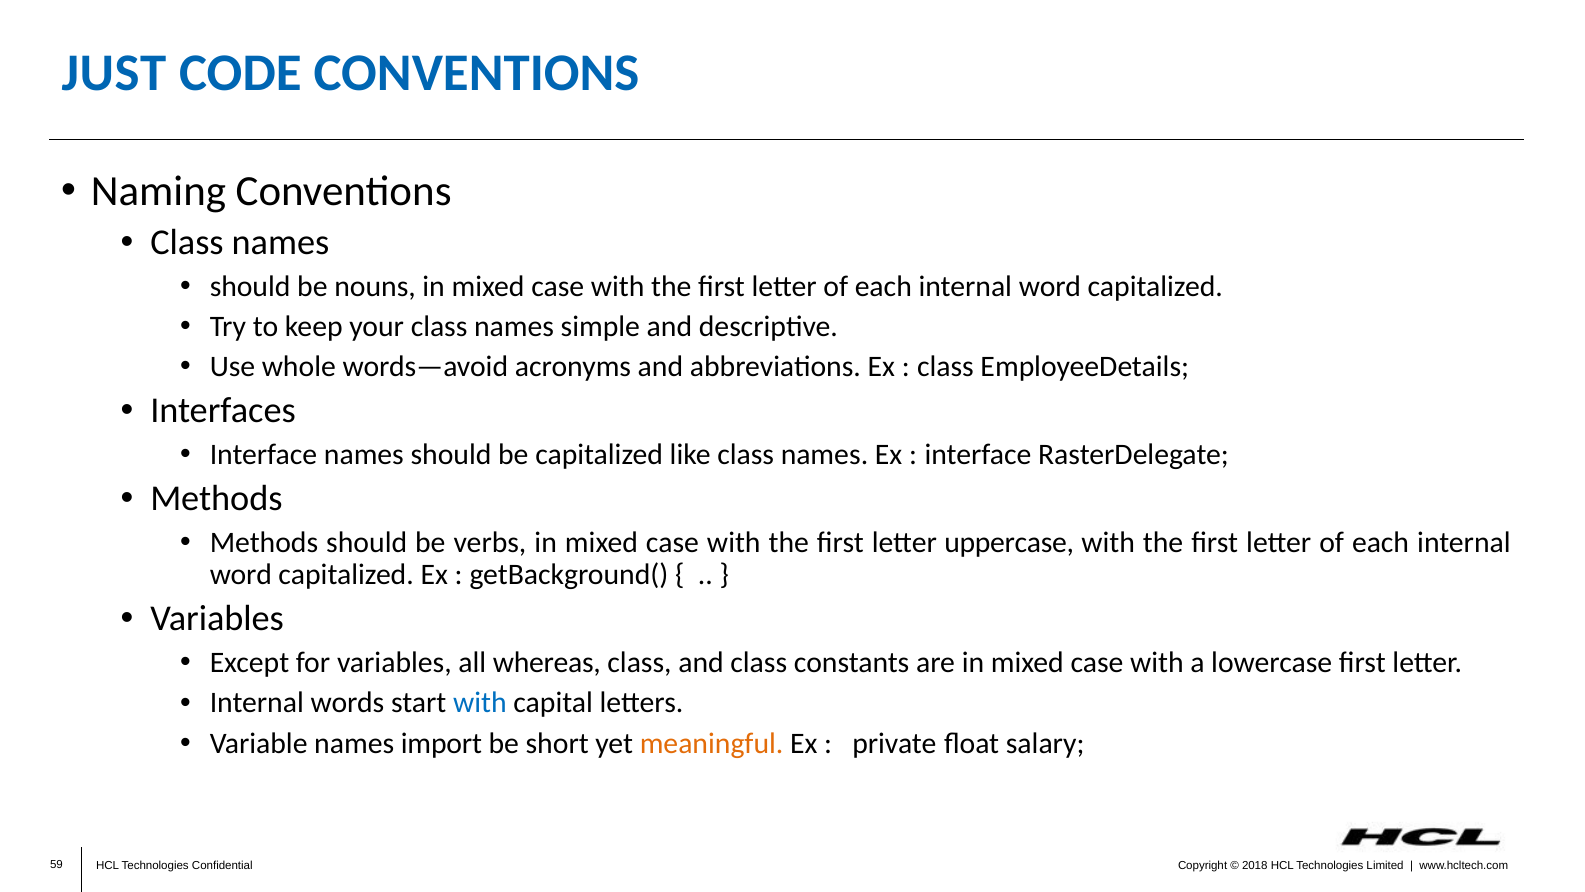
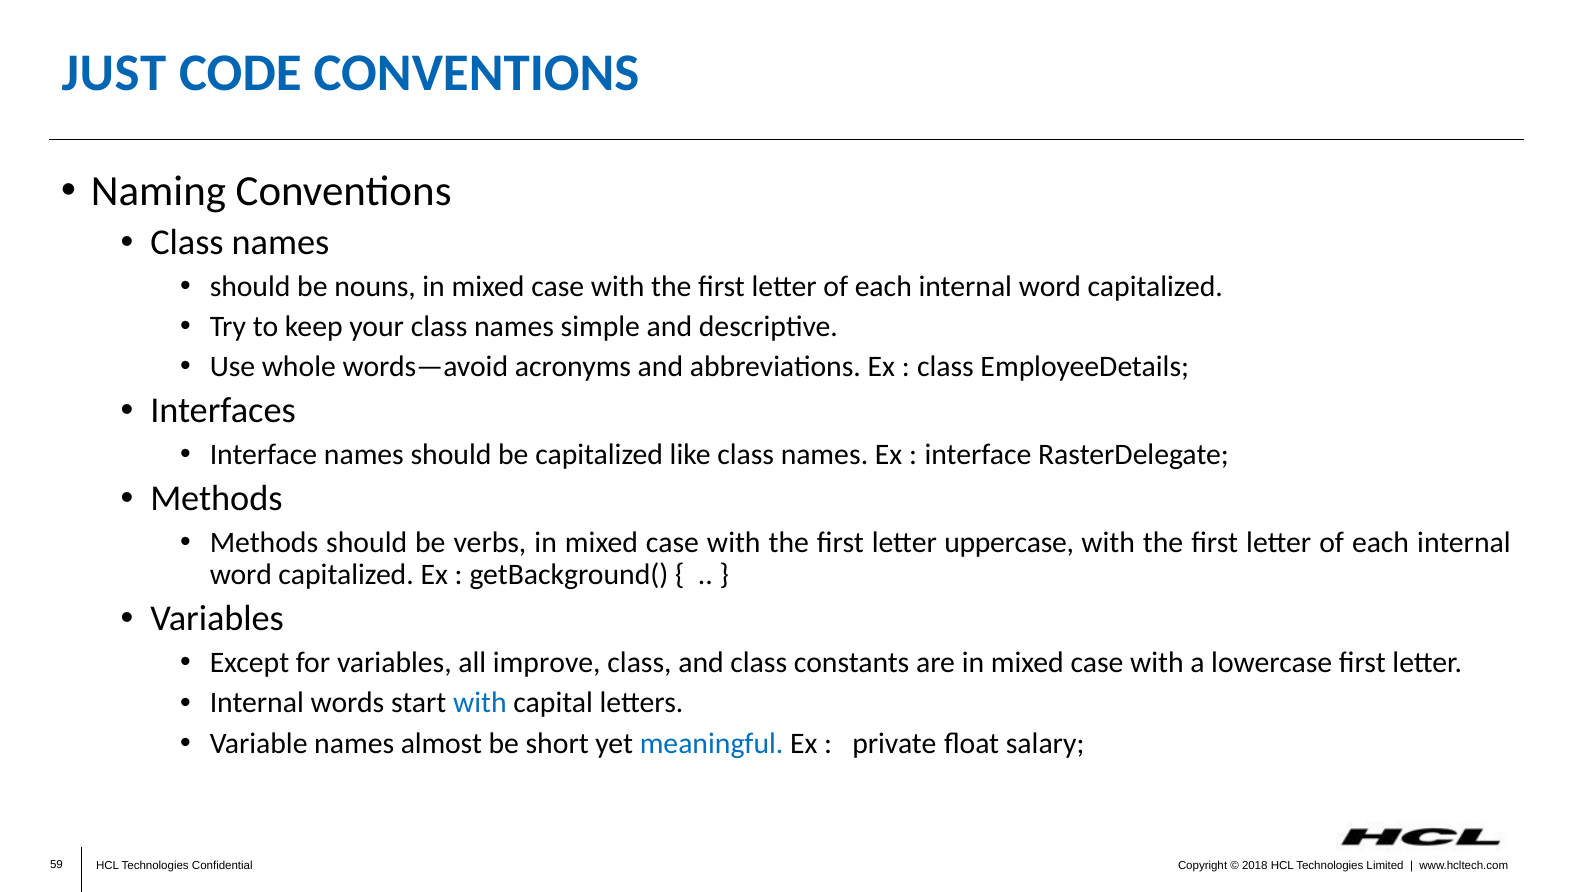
whereas: whereas -> improve (547, 662)
import: import -> almost (441, 743)
meaningful colour: orange -> blue (712, 743)
